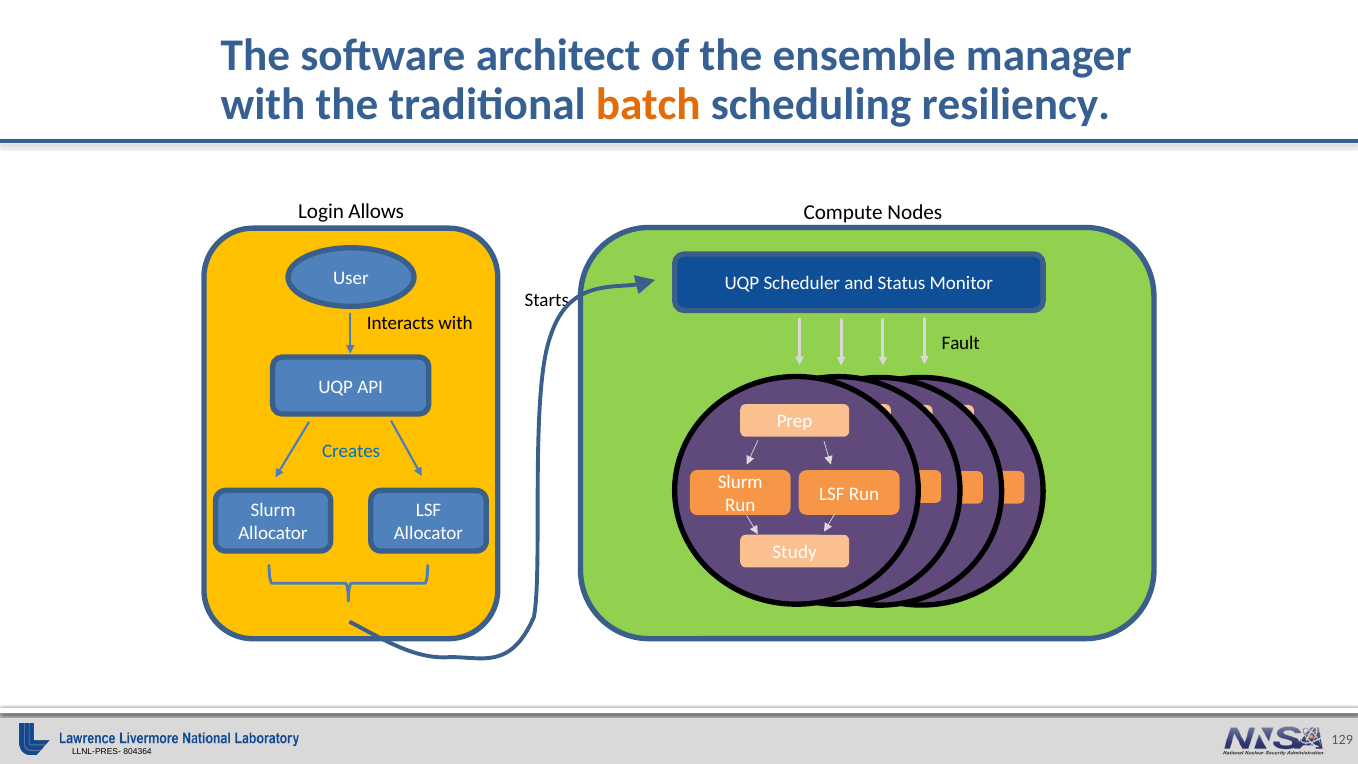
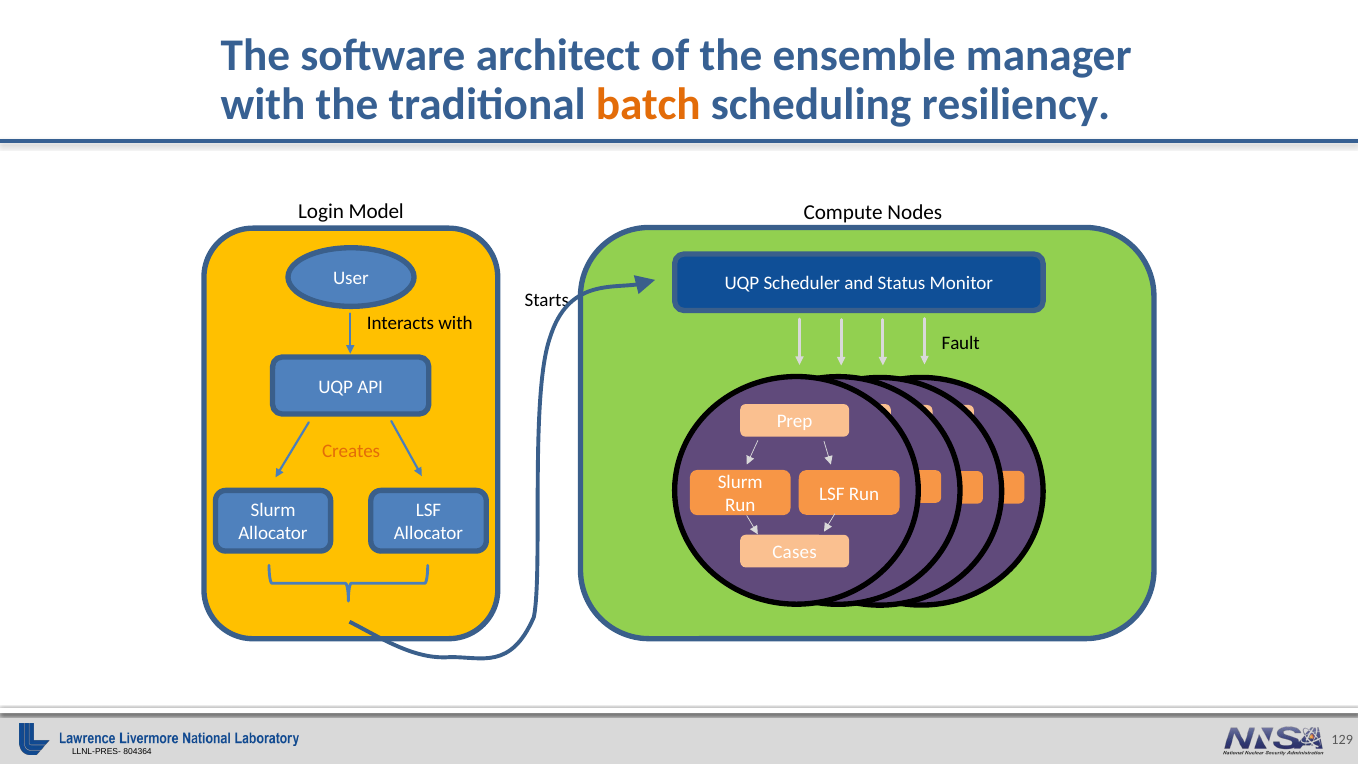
Allows: Allows -> Model (376, 211)
Creates colour: blue -> orange (351, 451)
Study: Study -> Cases (795, 552)
